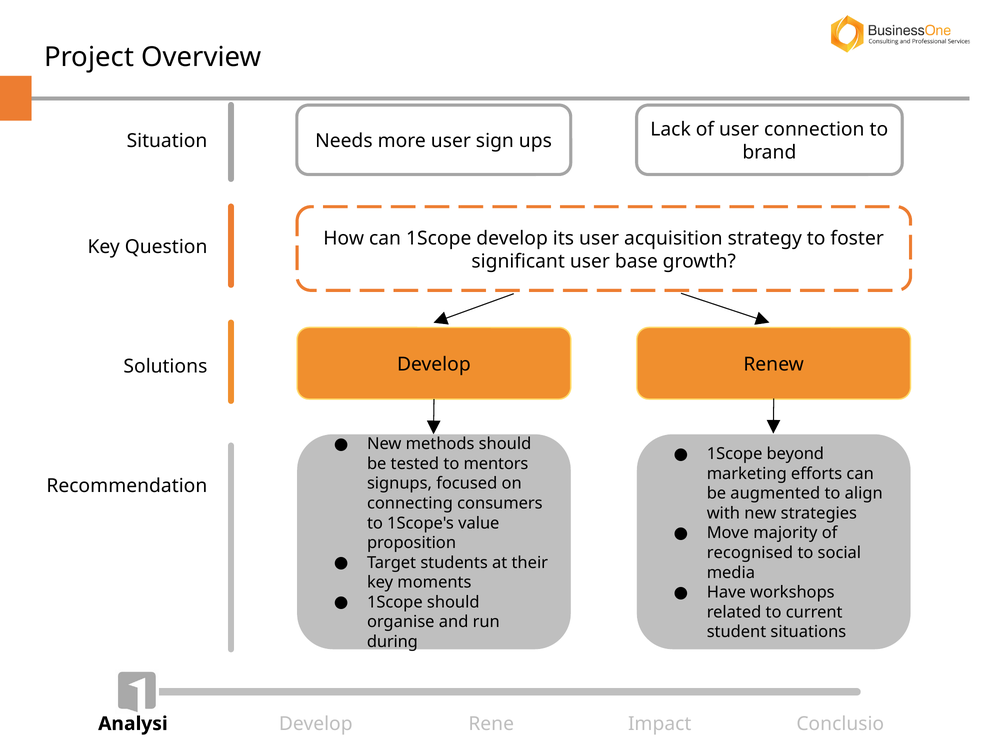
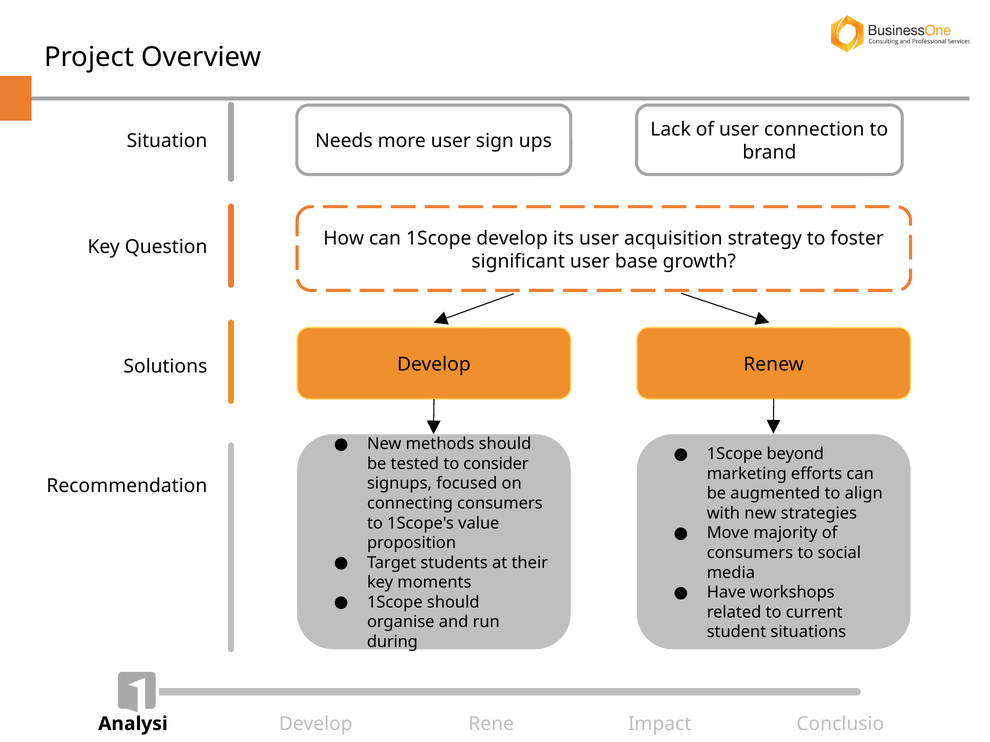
mentors: mentors -> consider (496, 464)
recognised: recognised -> consumers (750, 553)
